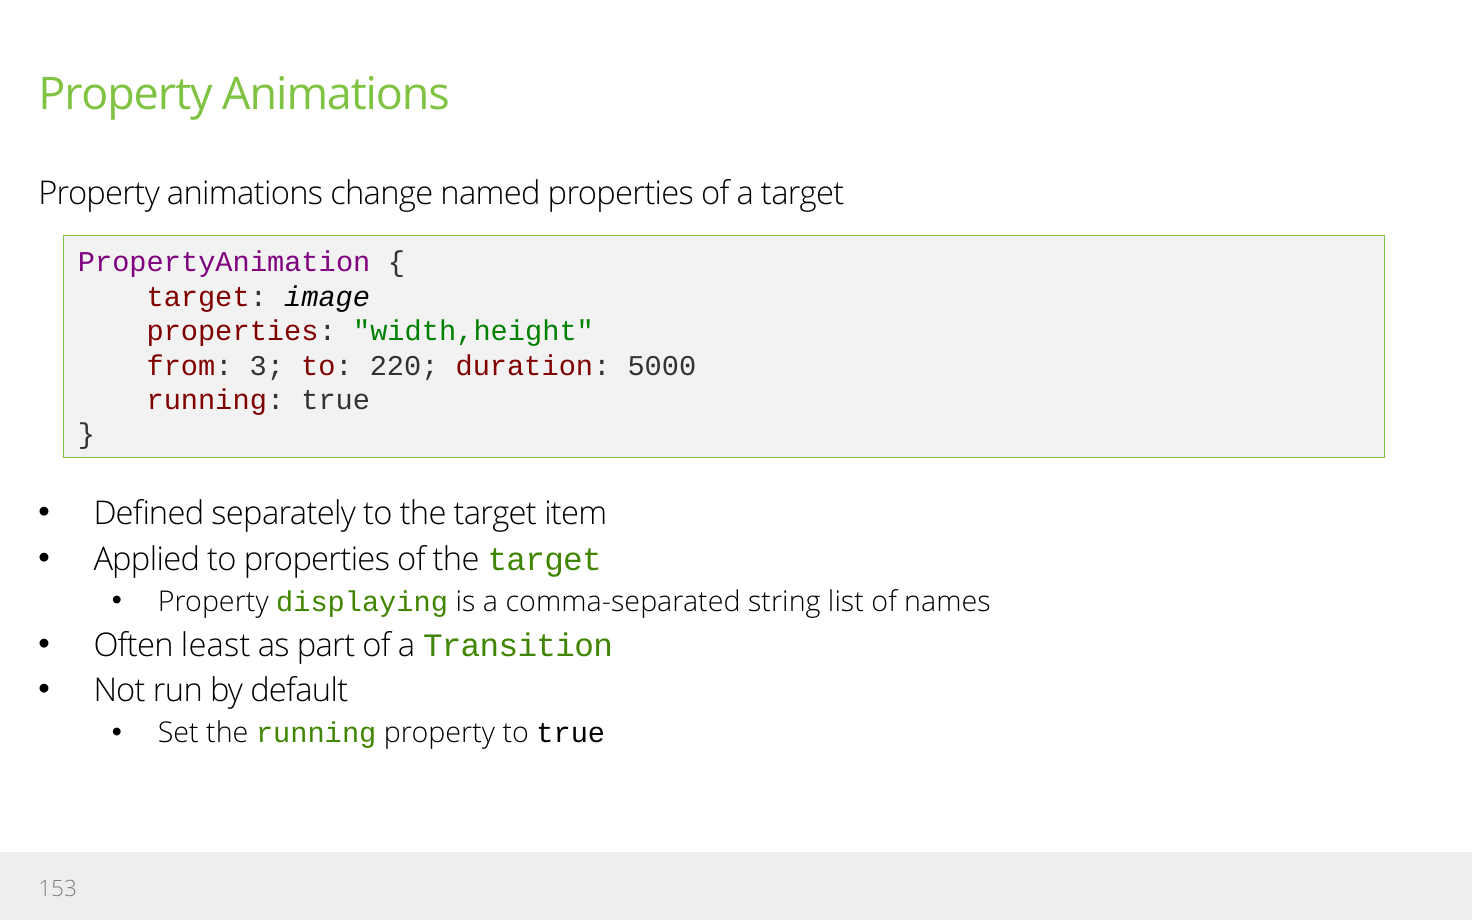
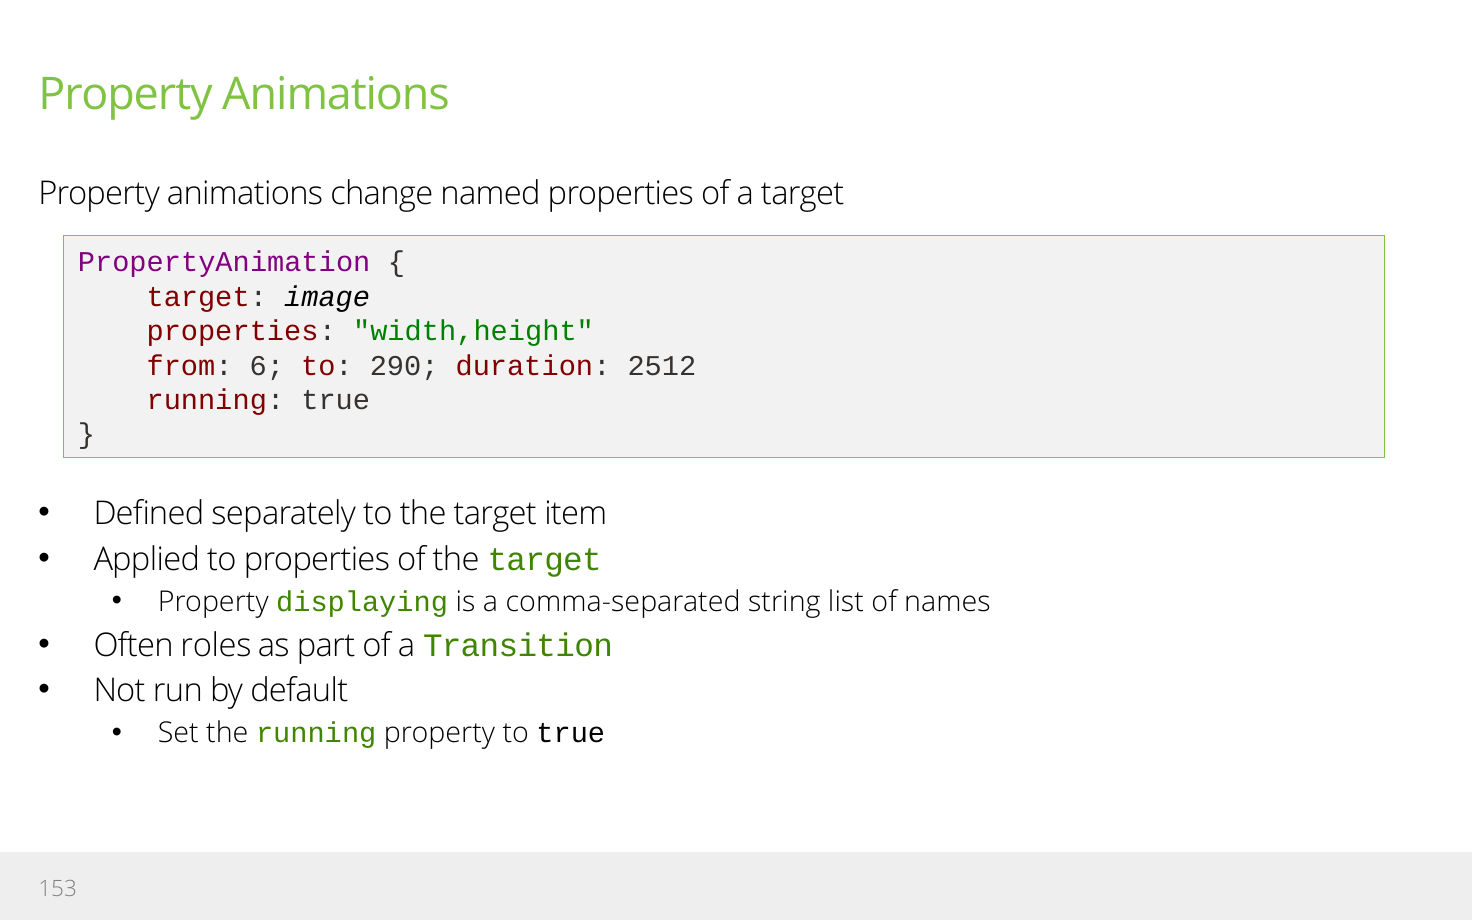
3: 3 -> 6 (267, 366)
220: 220 -> 290 (404, 366)
5000: 5000 -> 2512 (662, 366)
least: least -> roles (216, 645)
